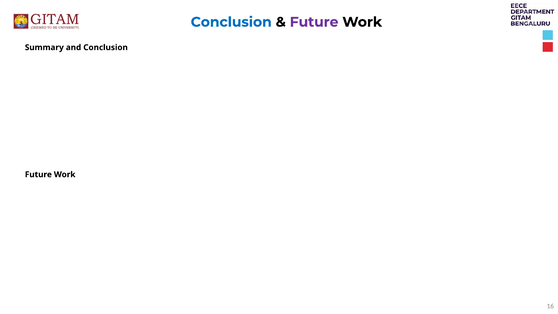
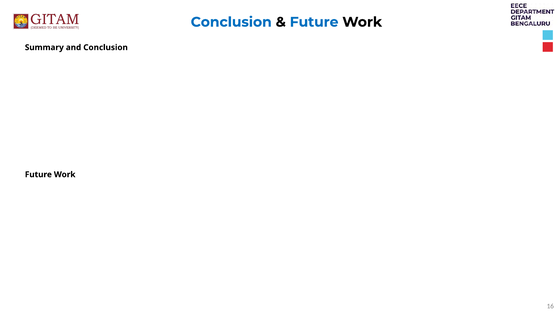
Future colour: purple -> blue (314, 22)
